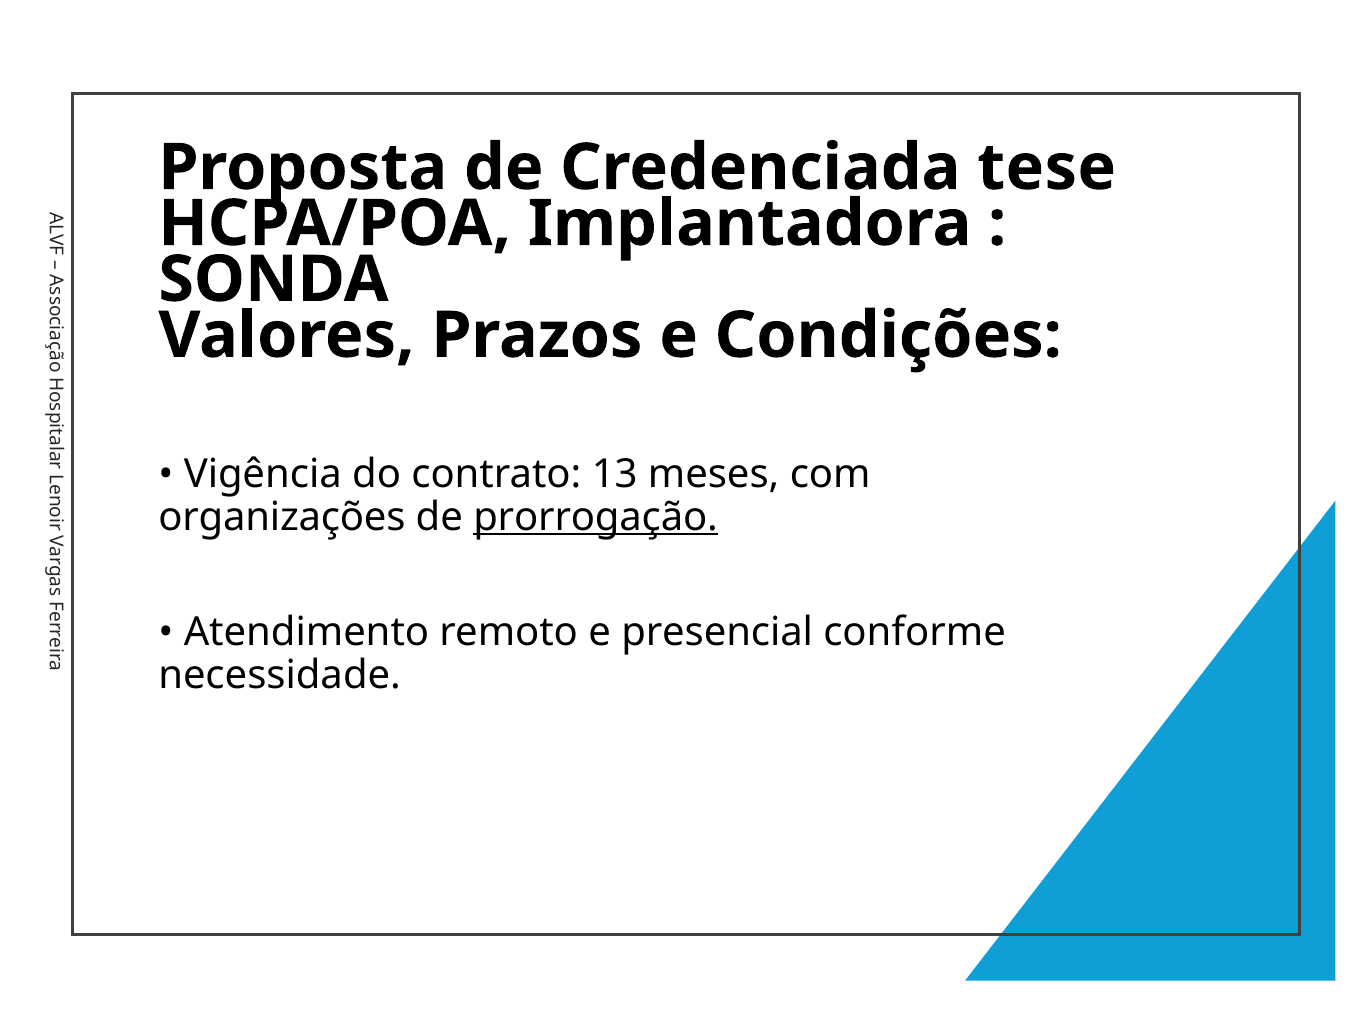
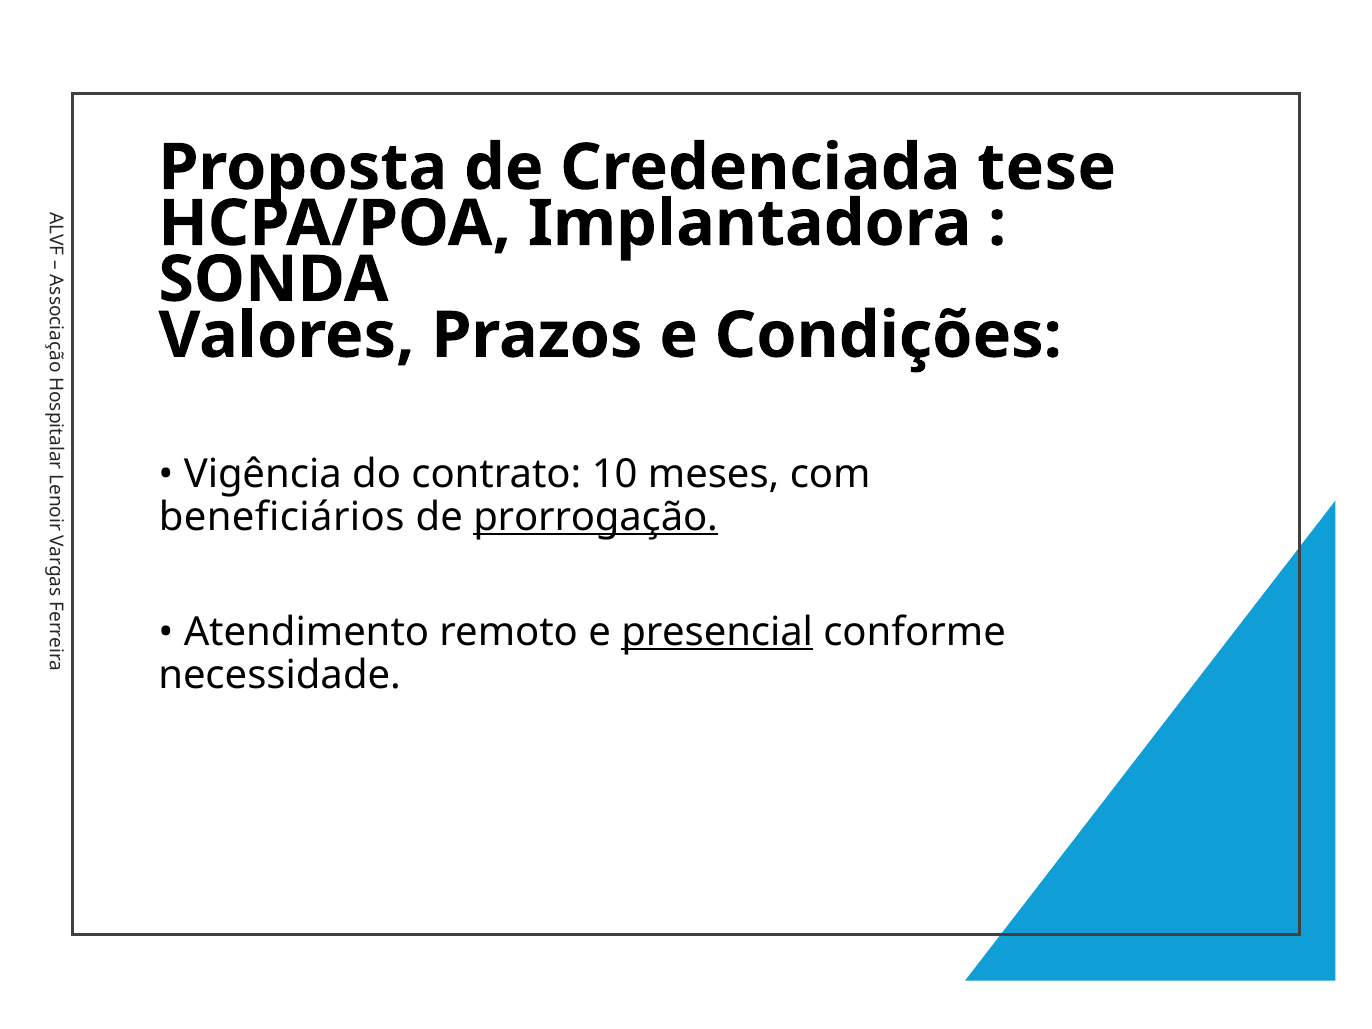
13: 13 -> 10 (615, 474)
organizações: organizações -> beneficiários (282, 517)
presencial underline: none -> present (717, 632)
